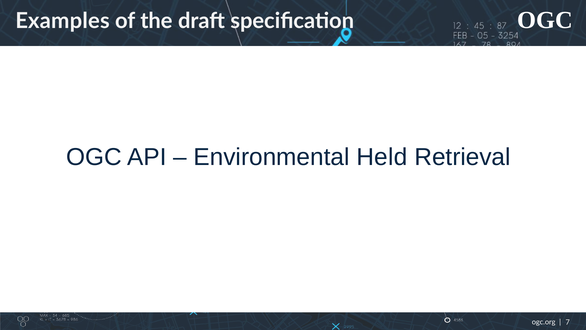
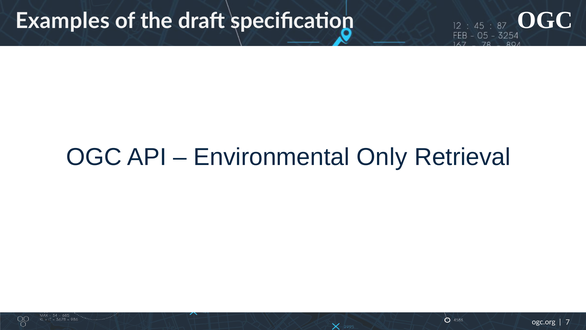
Held: Held -> Only (382, 157)
